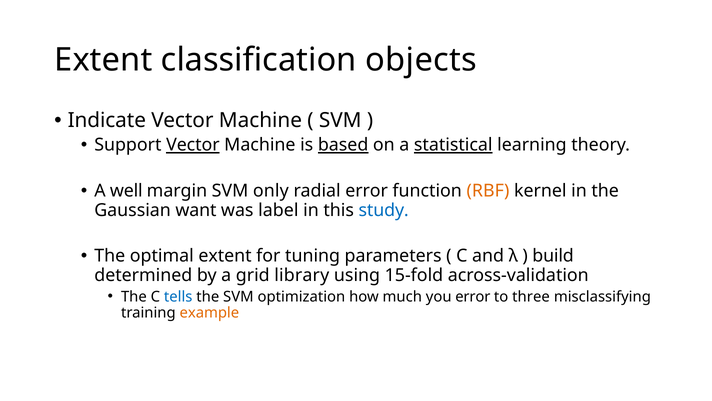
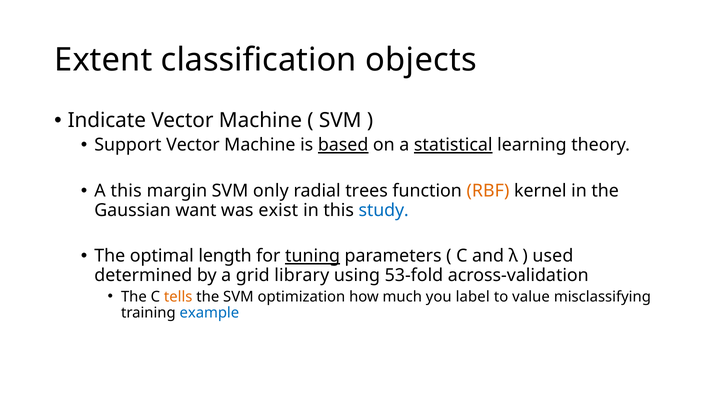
Vector underline: present -> none (193, 145)
A well: well -> this (126, 191)
radial error: error -> trees (367, 191)
label: label -> exist (278, 210)
optimal extent: extent -> length (225, 256)
tuning underline: none -> present (313, 256)
build: build -> used (553, 256)
15-fold: 15-fold -> 53-fold (414, 275)
tells colour: blue -> orange (178, 296)
you error: error -> label (473, 296)
three: three -> value (531, 296)
example colour: orange -> blue (209, 312)
